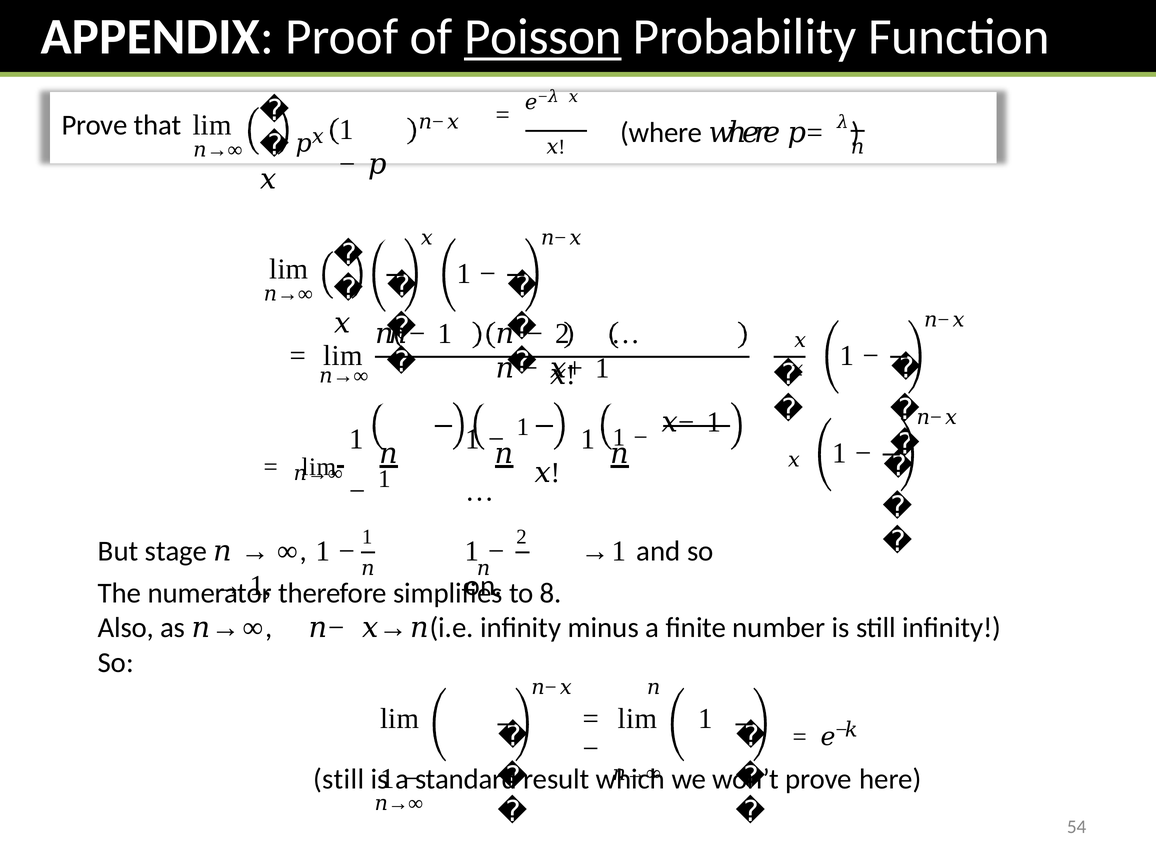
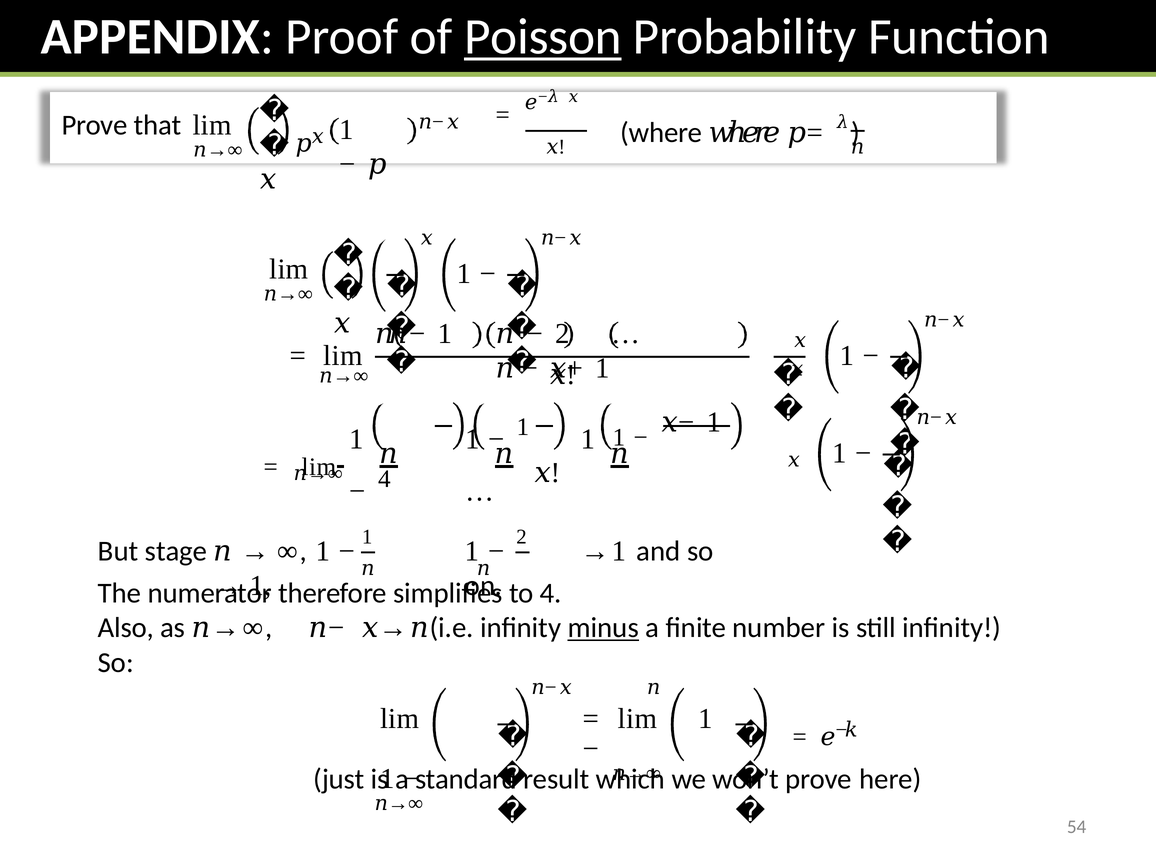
1: 1 -> 4 (384, 479)
to 8: 8 -> 4 (551, 593)
minus underline: none -> present (603, 628)
still: still -> just (339, 779)
